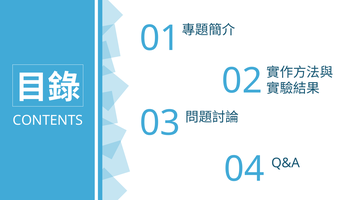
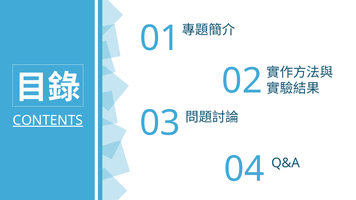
CONTENTS underline: none -> present (48, 121)
